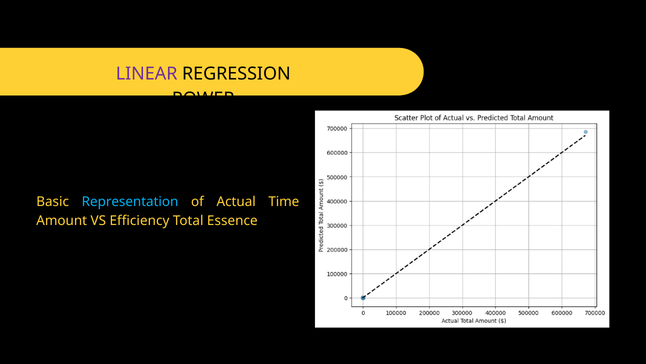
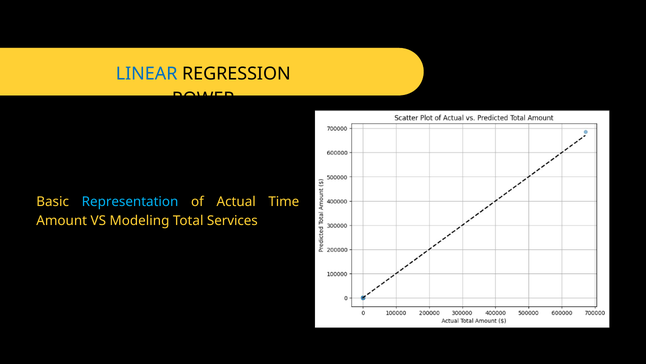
LINEAR colour: purple -> blue (147, 74)
Efficiency: Efficiency -> Modeling (139, 220)
Essence: Essence -> Services (232, 220)
